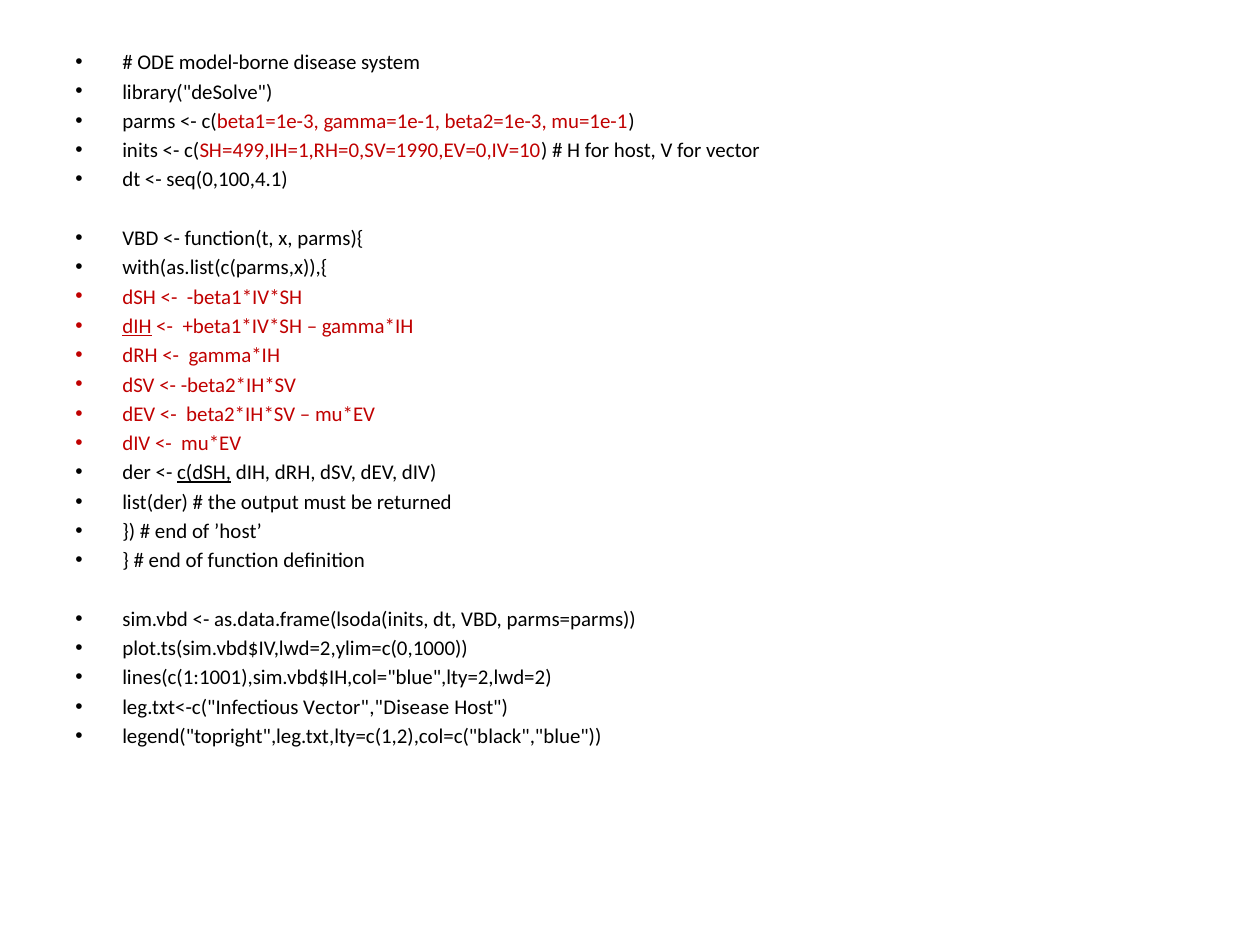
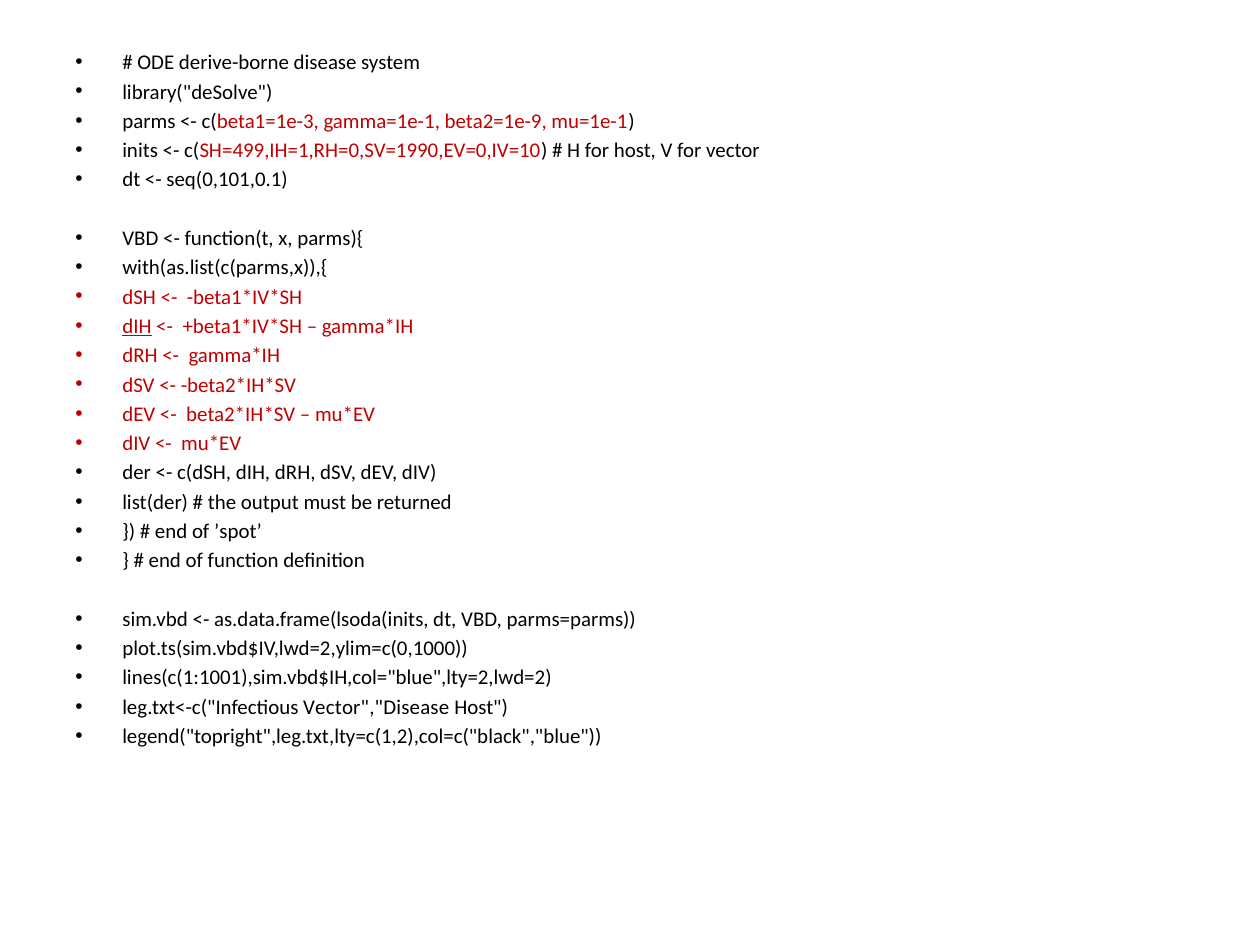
model-borne: model-borne -> derive-borne (234, 63)
beta2=1e-3: beta2=1e-3 -> beta2=1e-9 (496, 122)
seq(0,100,4.1: seq(0,100,4.1 -> seq(0,101,0.1 (227, 180)
c(dSH underline: present -> none (204, 473)
’host: ’host -> ’spot (238, 532)
